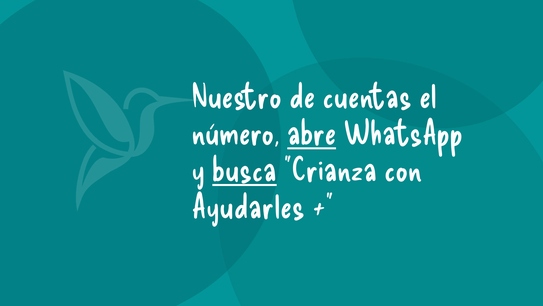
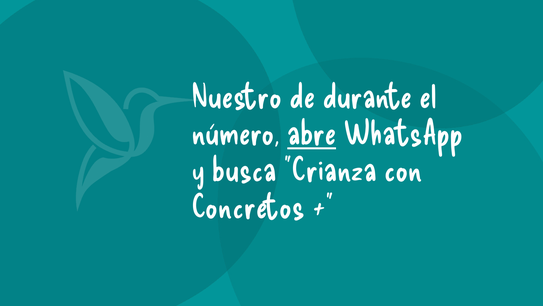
cuentas: cuentas -> durante (367, 97)
busca underline: present -> none (244, 170)
Ayudarles: Ayudarles -> Concretos (248, 207)
